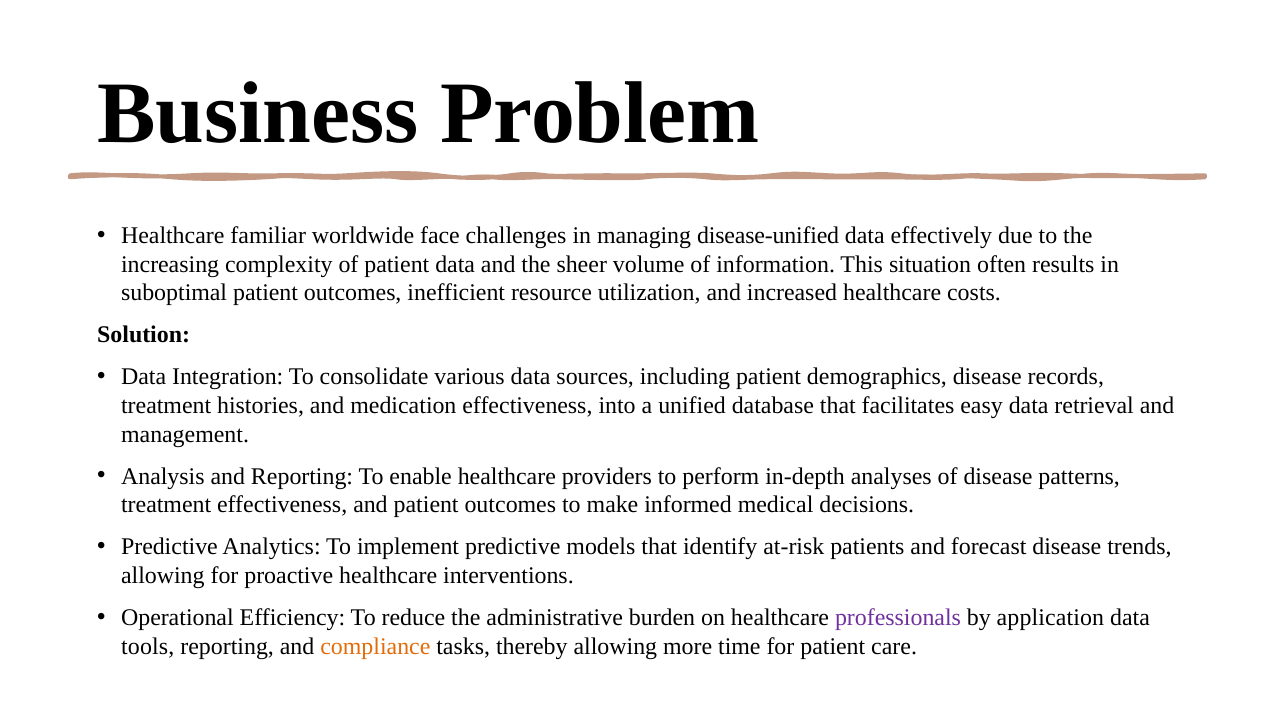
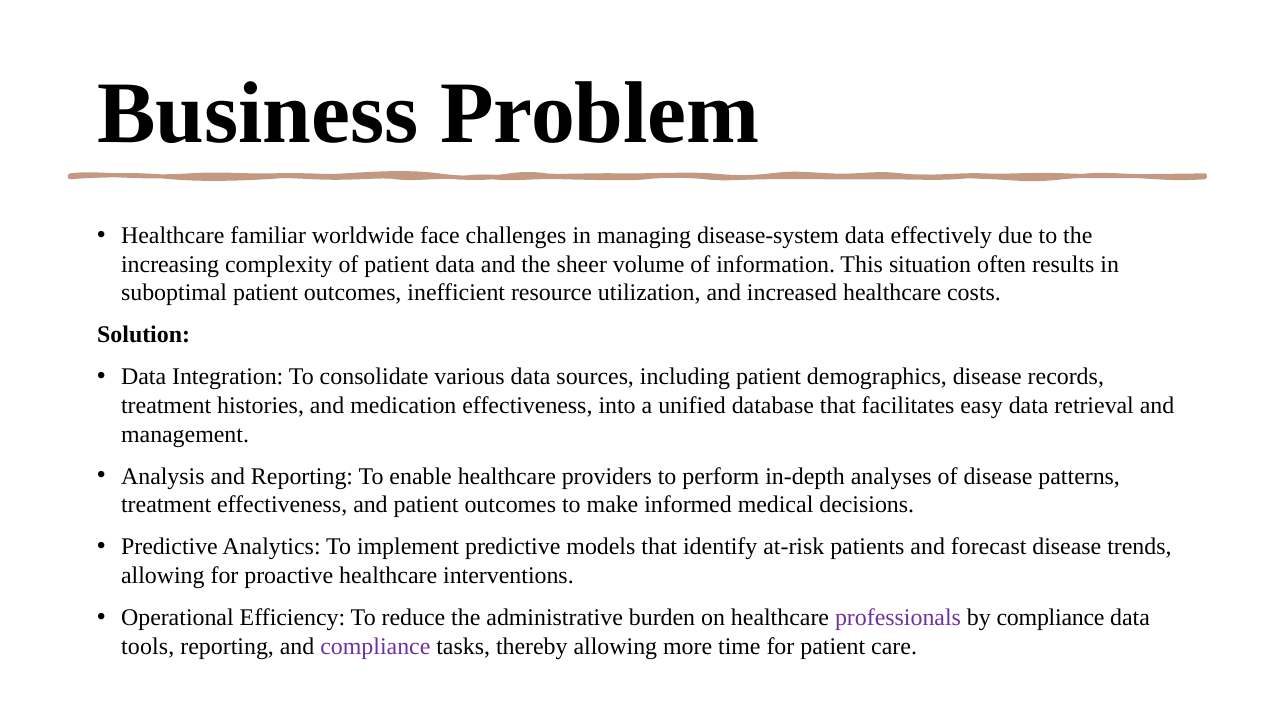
disease-unified: disease-unified -> disease-system (768, 236)
by application: application -> compliance (1051, 618)
compliance colour: orange -> purple (375, 646)
